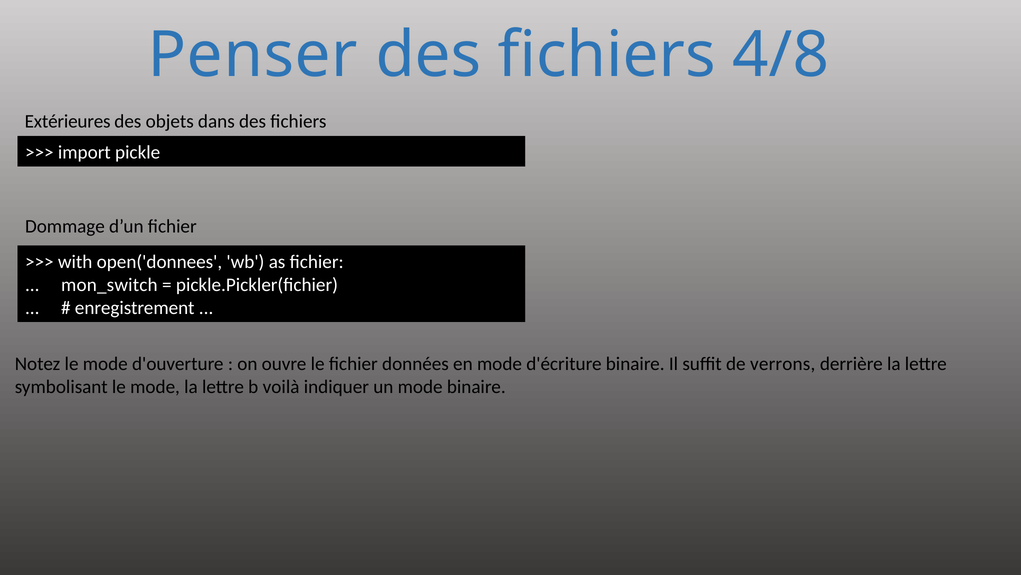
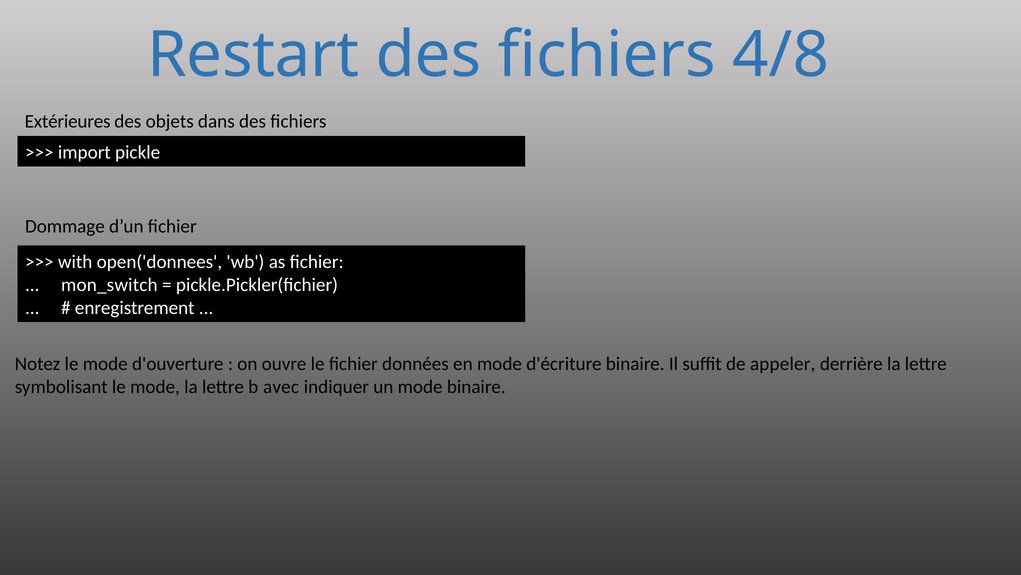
Penser: Penser -> Restart (253, 55)
verrons: verrons -> appeler (783, 364)
voilà: voilà -> avec (281, 387)
